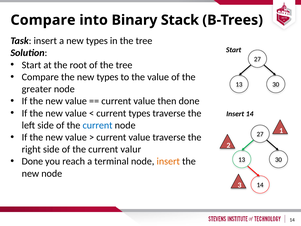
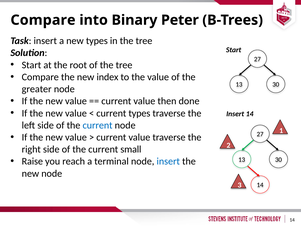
Stack: Stack -> Peter (180, 20)
the new types: types -> index (107, 77)
valur: valur -> small (131, 149)
Done: Done -> Raise (32, 161)
insert colour: orange -> blue (168, 161)
